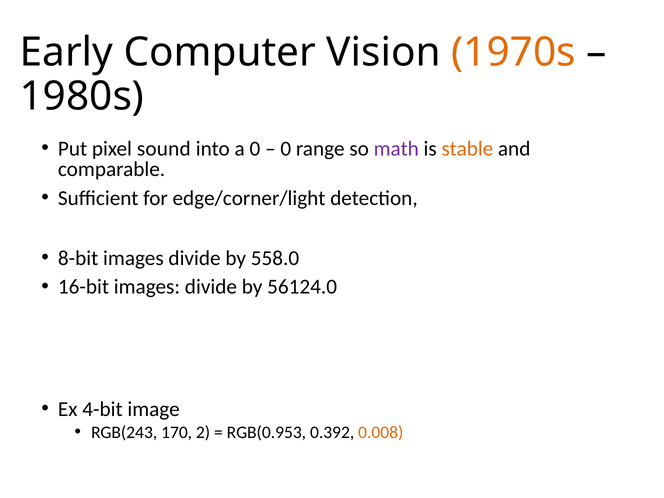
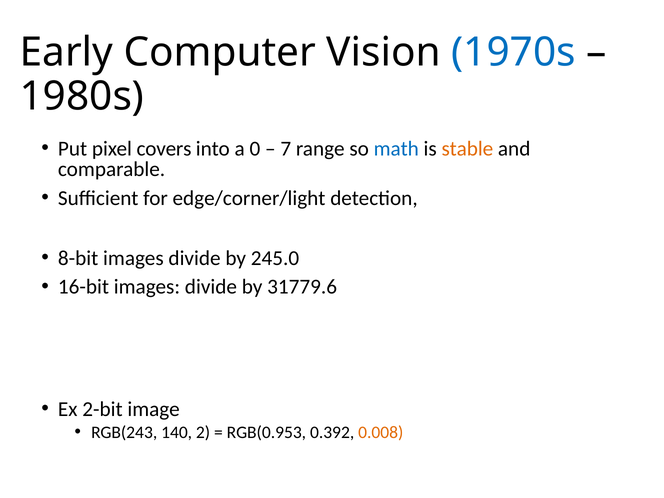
1970s colour: orange -> blue (513, 52)
sound: sound -> covers (164, 149)
0: 0 -> 7 (286, 149)
math colour: purple -> blue (396, 149)
558.0: 558.0 -> 245.0 (275, 258)
56124.0: 56124.0 -> 31779.6 (302, 287)
4-bit: 4-bit -> 2-bit (102, 409)
170: 170 -> 140 (177, 432)
